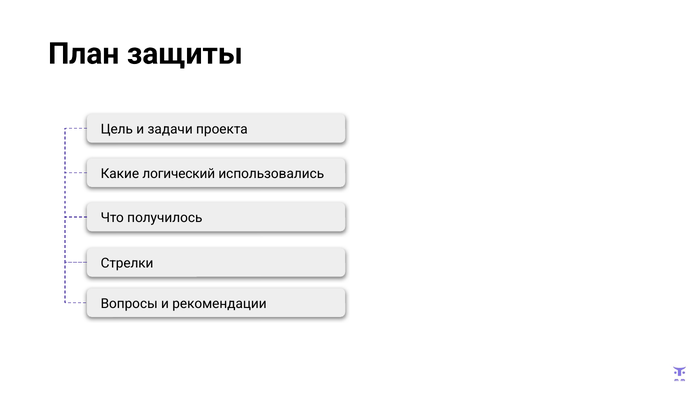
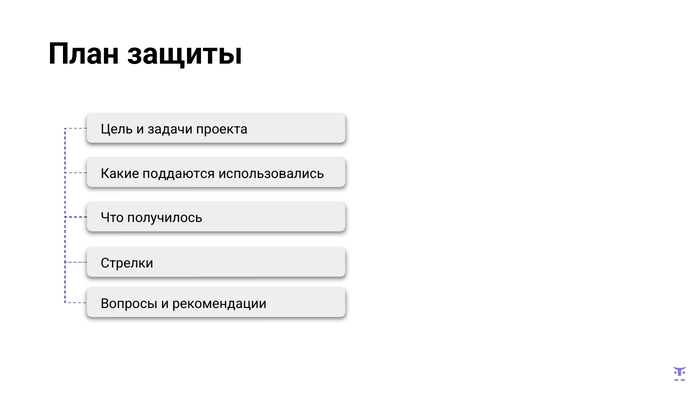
логический: логический -> поддаются (179, 173)
